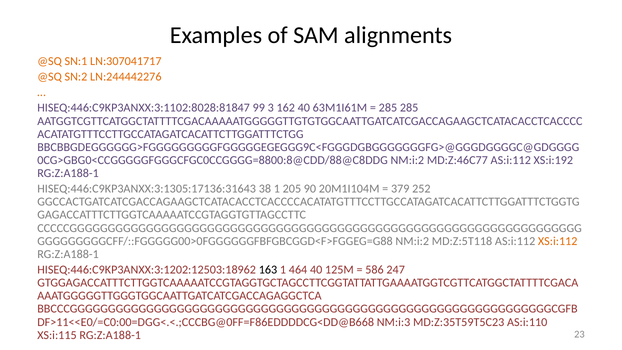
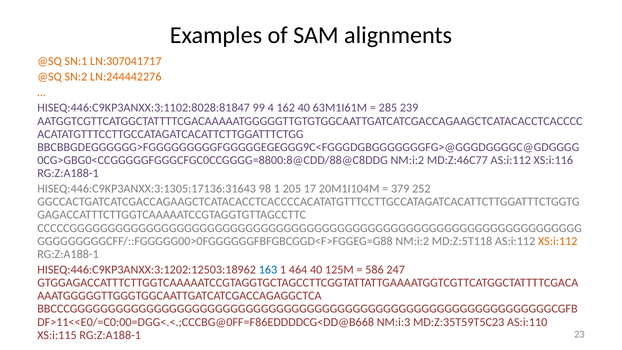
3: 3 -> 4 (271, 108)
285 285: 285 -> 239 (409, 108)
XS:i:192: XS:i:192 -> XS:i:116 (553, 160)
38: 38 -> 98 (265, 189)
90: 90 -> 17 (310, 189)
163 colour: black -> blue (268, 270)
